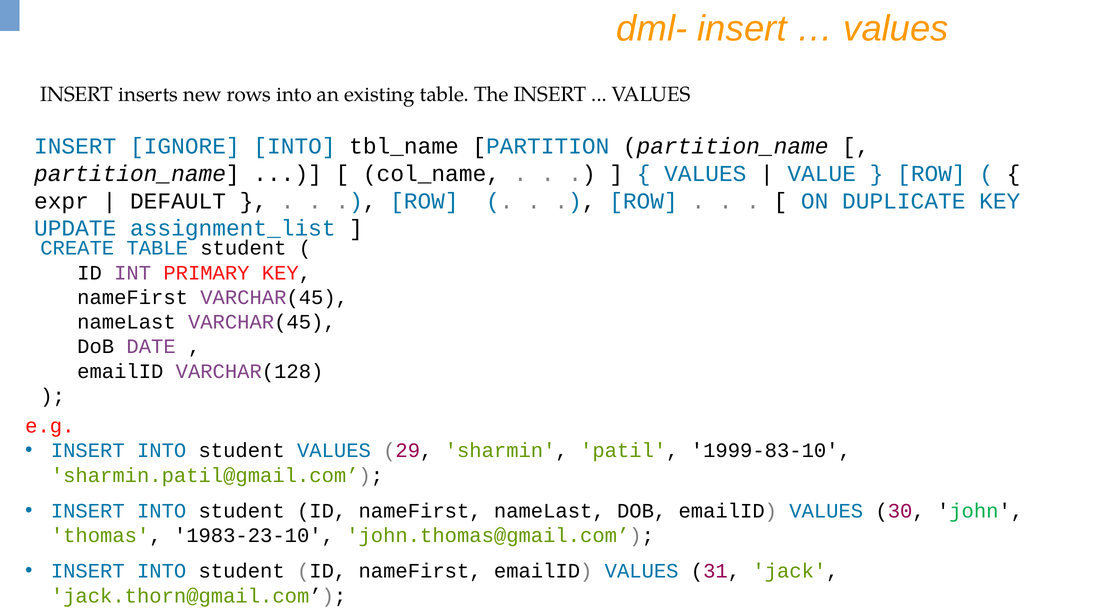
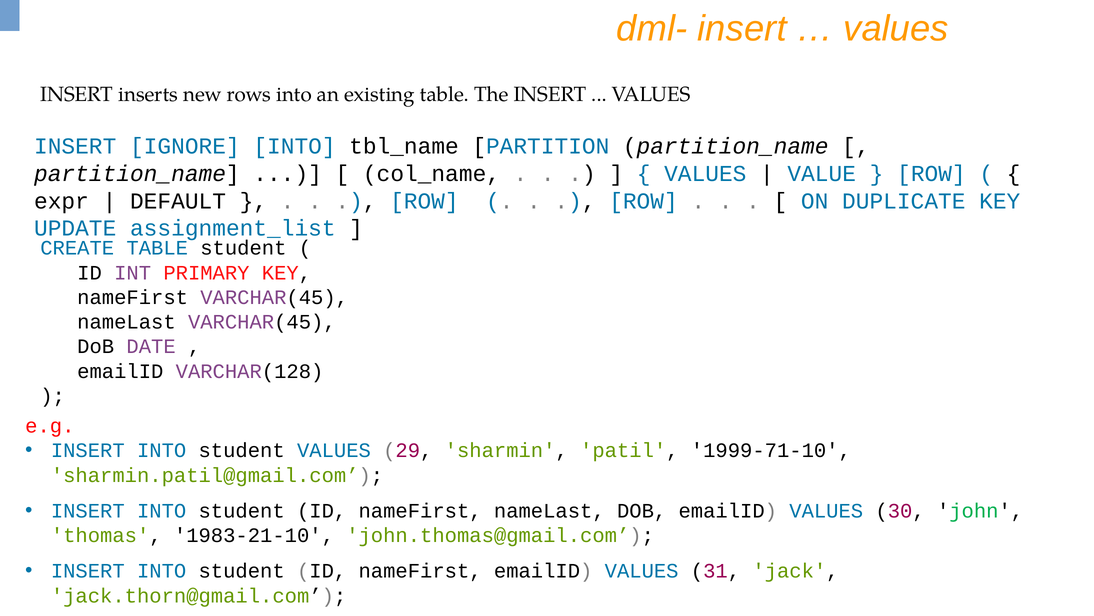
1999-83-10: 1999-83-10 -> 1999-71-10 (771, 450)
1983-23-10: 1983-23-10 -> 1983-21-10 (254, 535)
